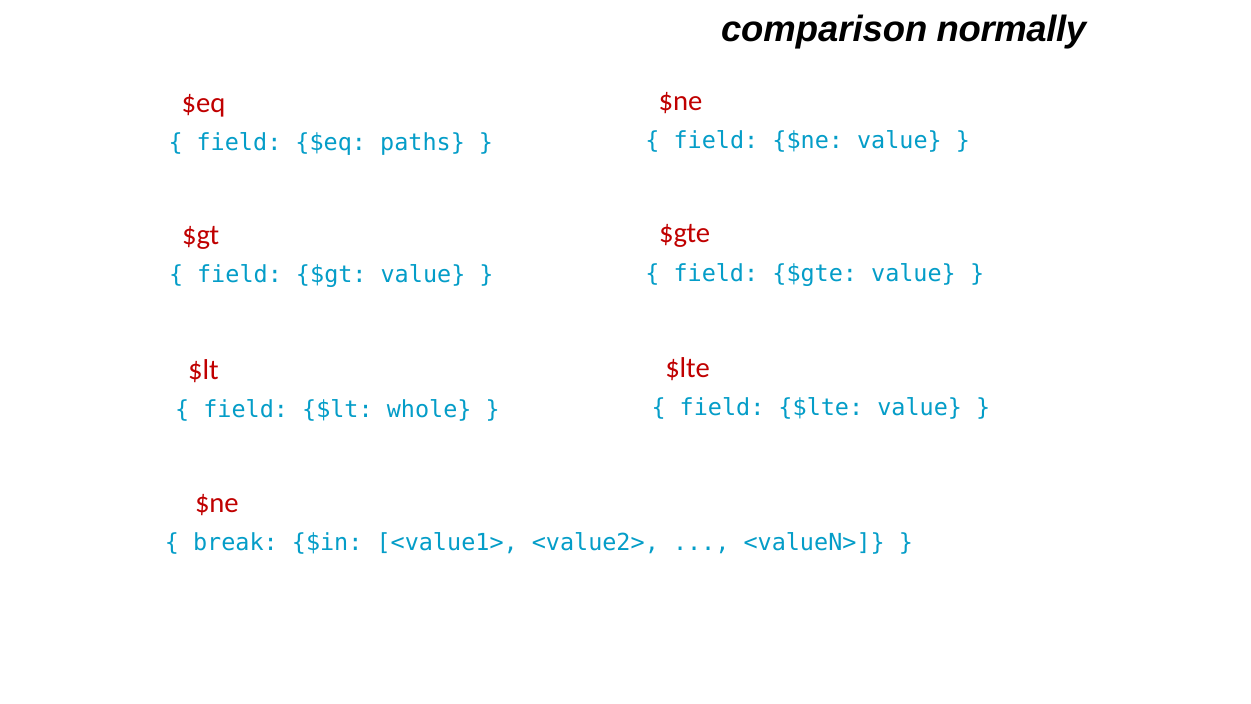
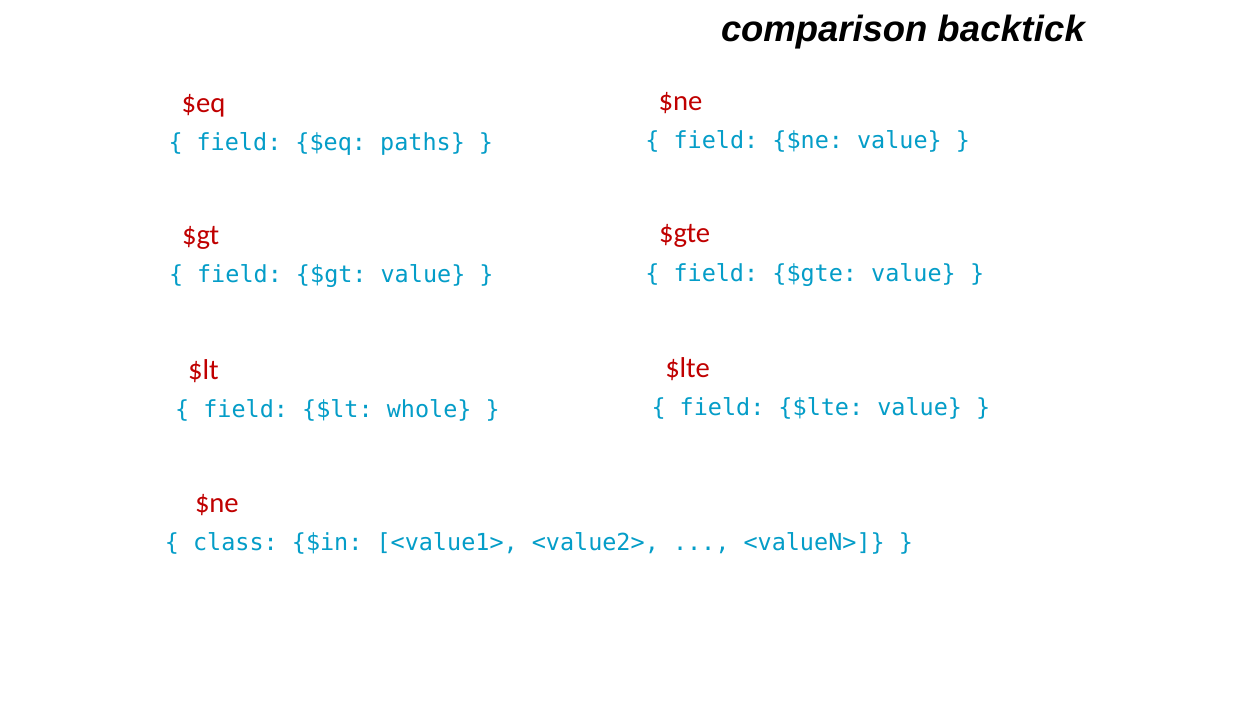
normally: normally -> backtick (1011, 29)
break: break -> class (235, 543)
